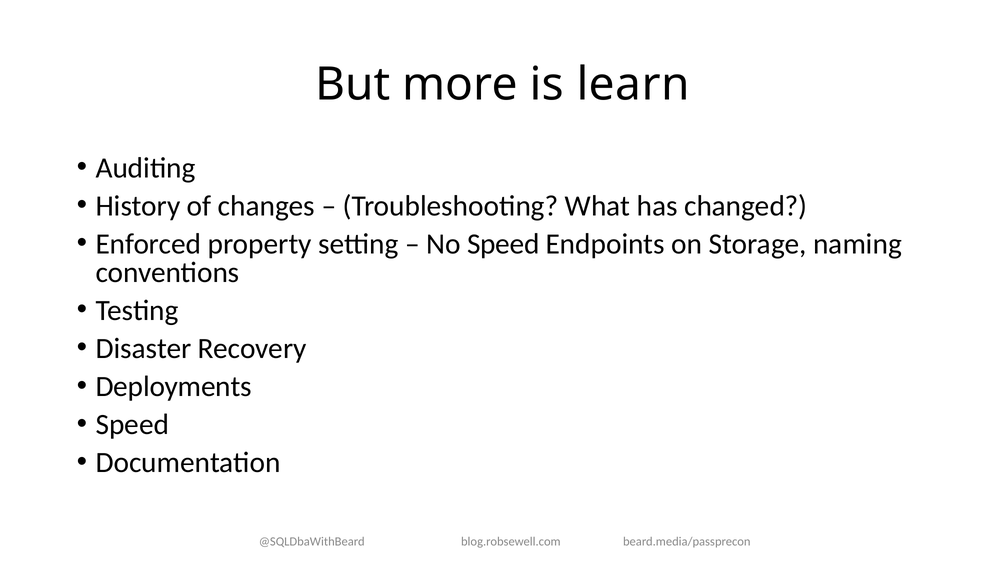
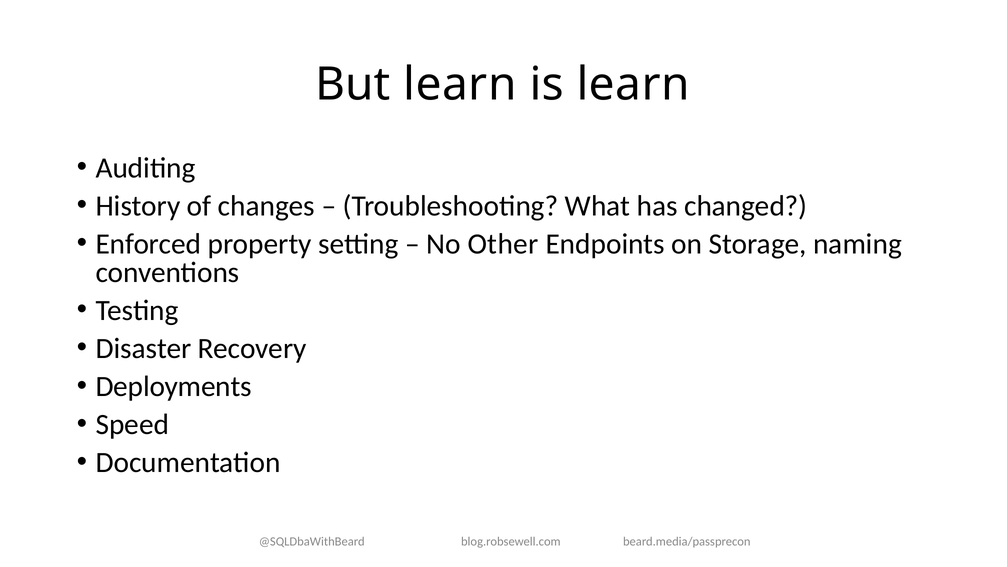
But more: more -> learn (460, 85)
No Speed: Speed -> Other (503, 244)
